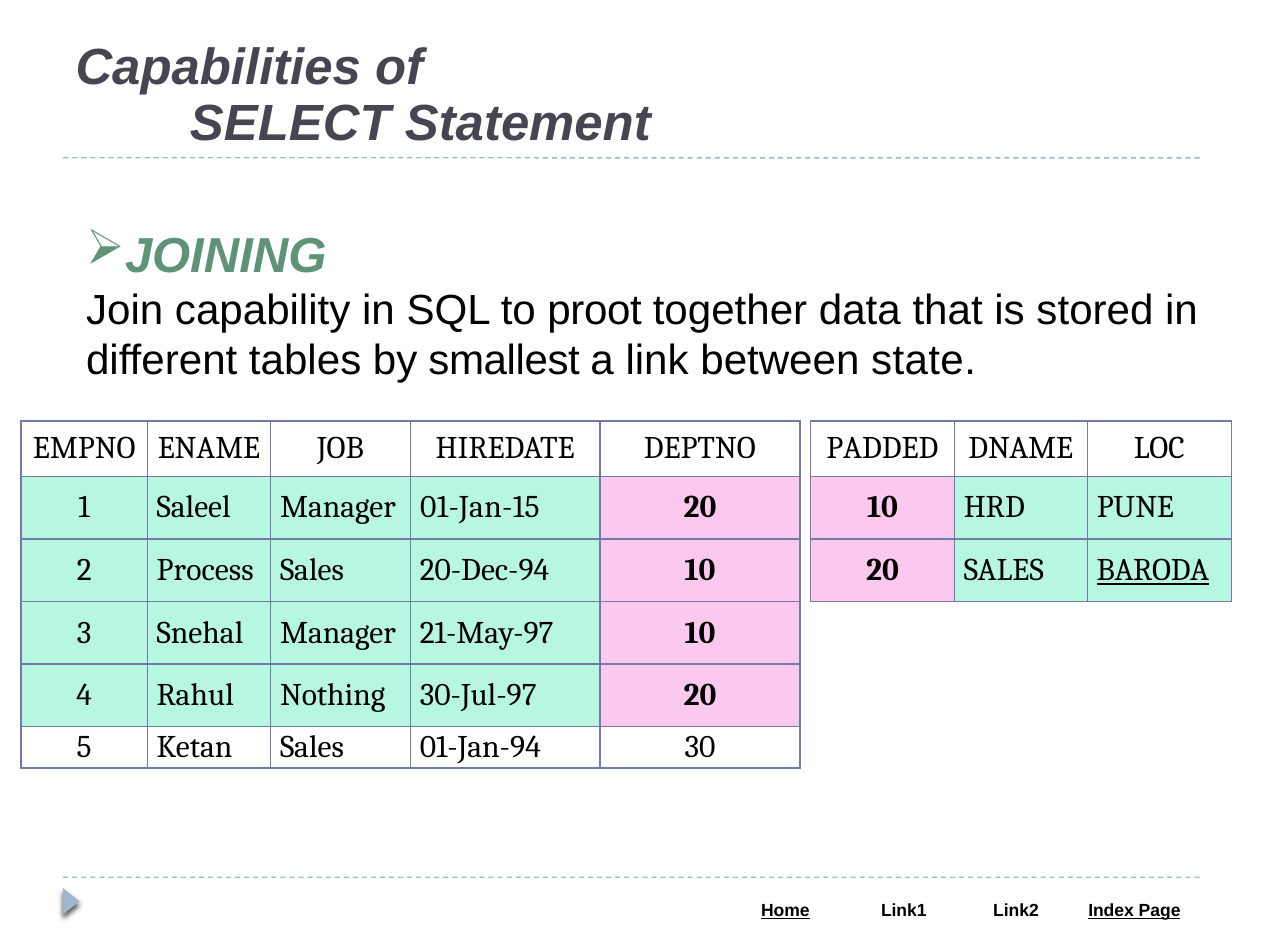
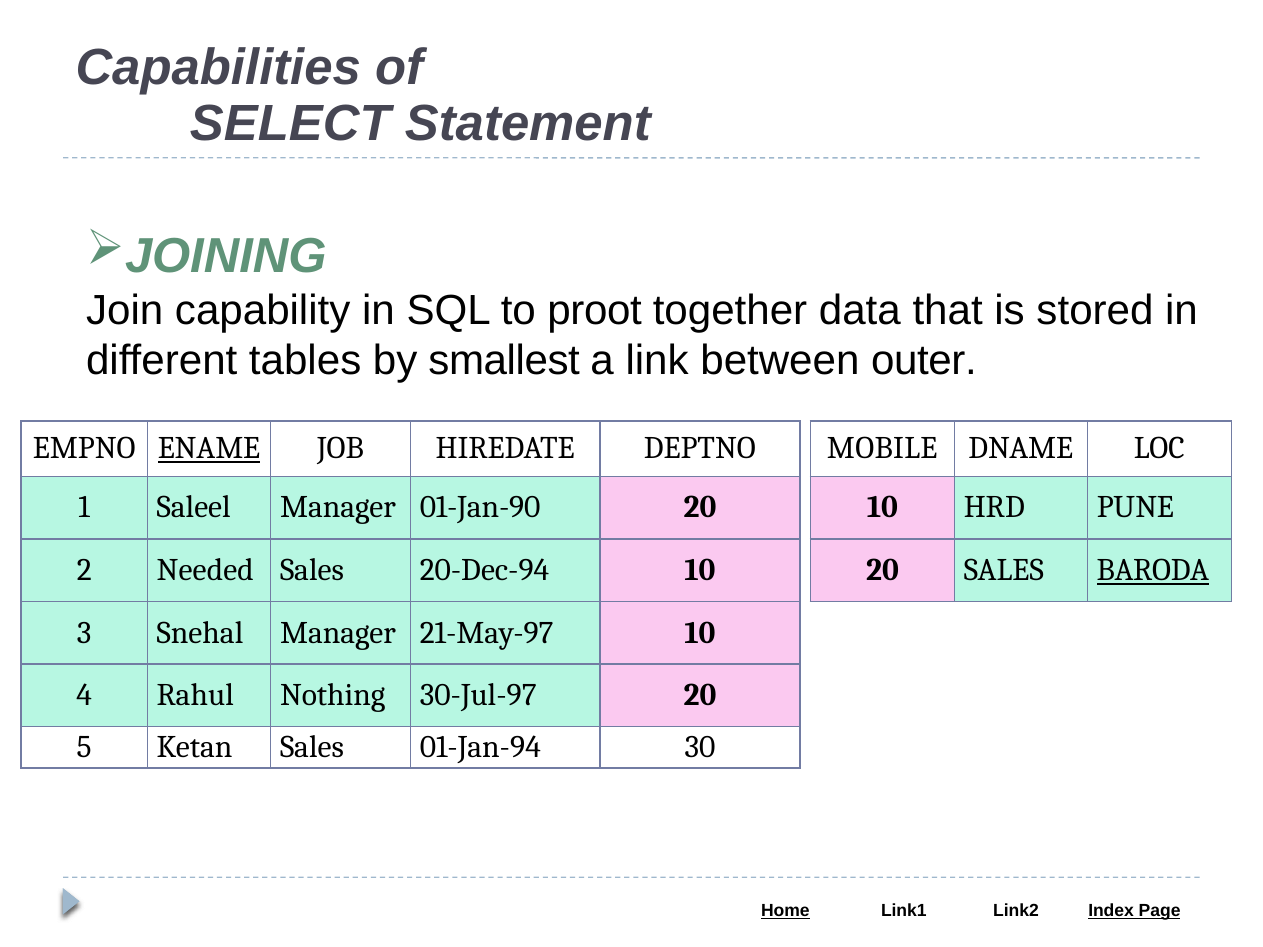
state: state -> outer (924, 361)
ENAME underline: none -> present (209, 449)
PADDED: PADDED -> MOBILE (882, 449)
01-Jan-15: 01-Jan-15 -> 01-Jan-90 (480, 508)
Process: Process -> Needed (205, 570)
